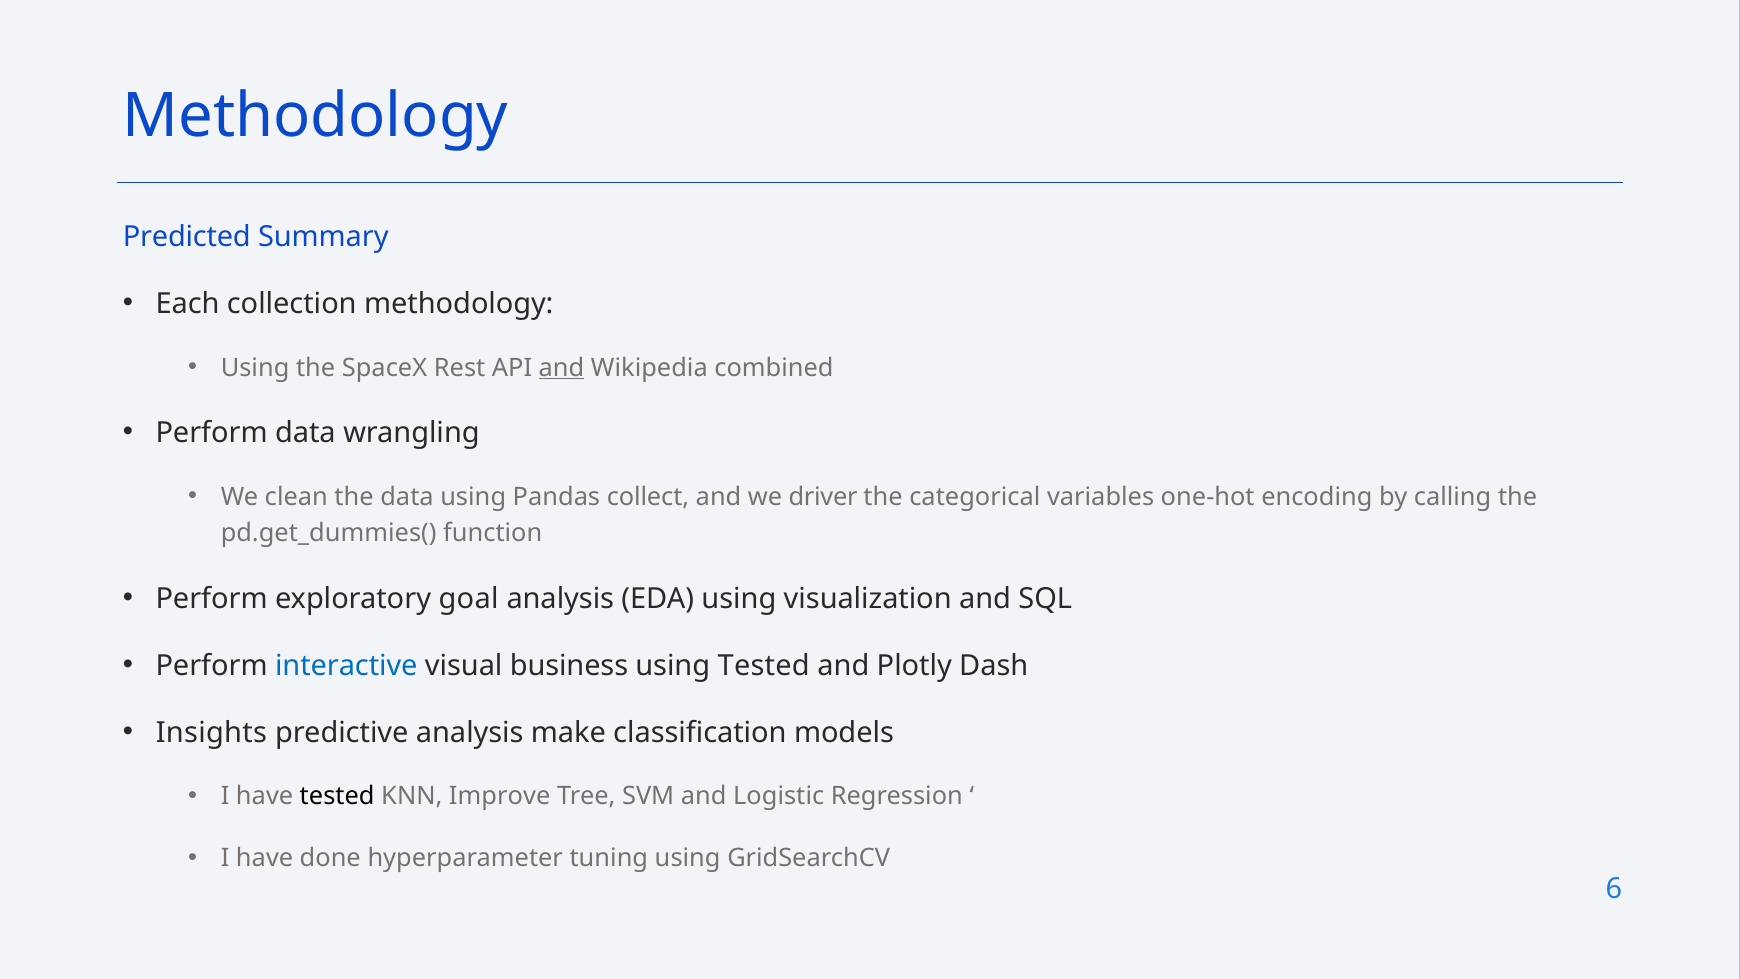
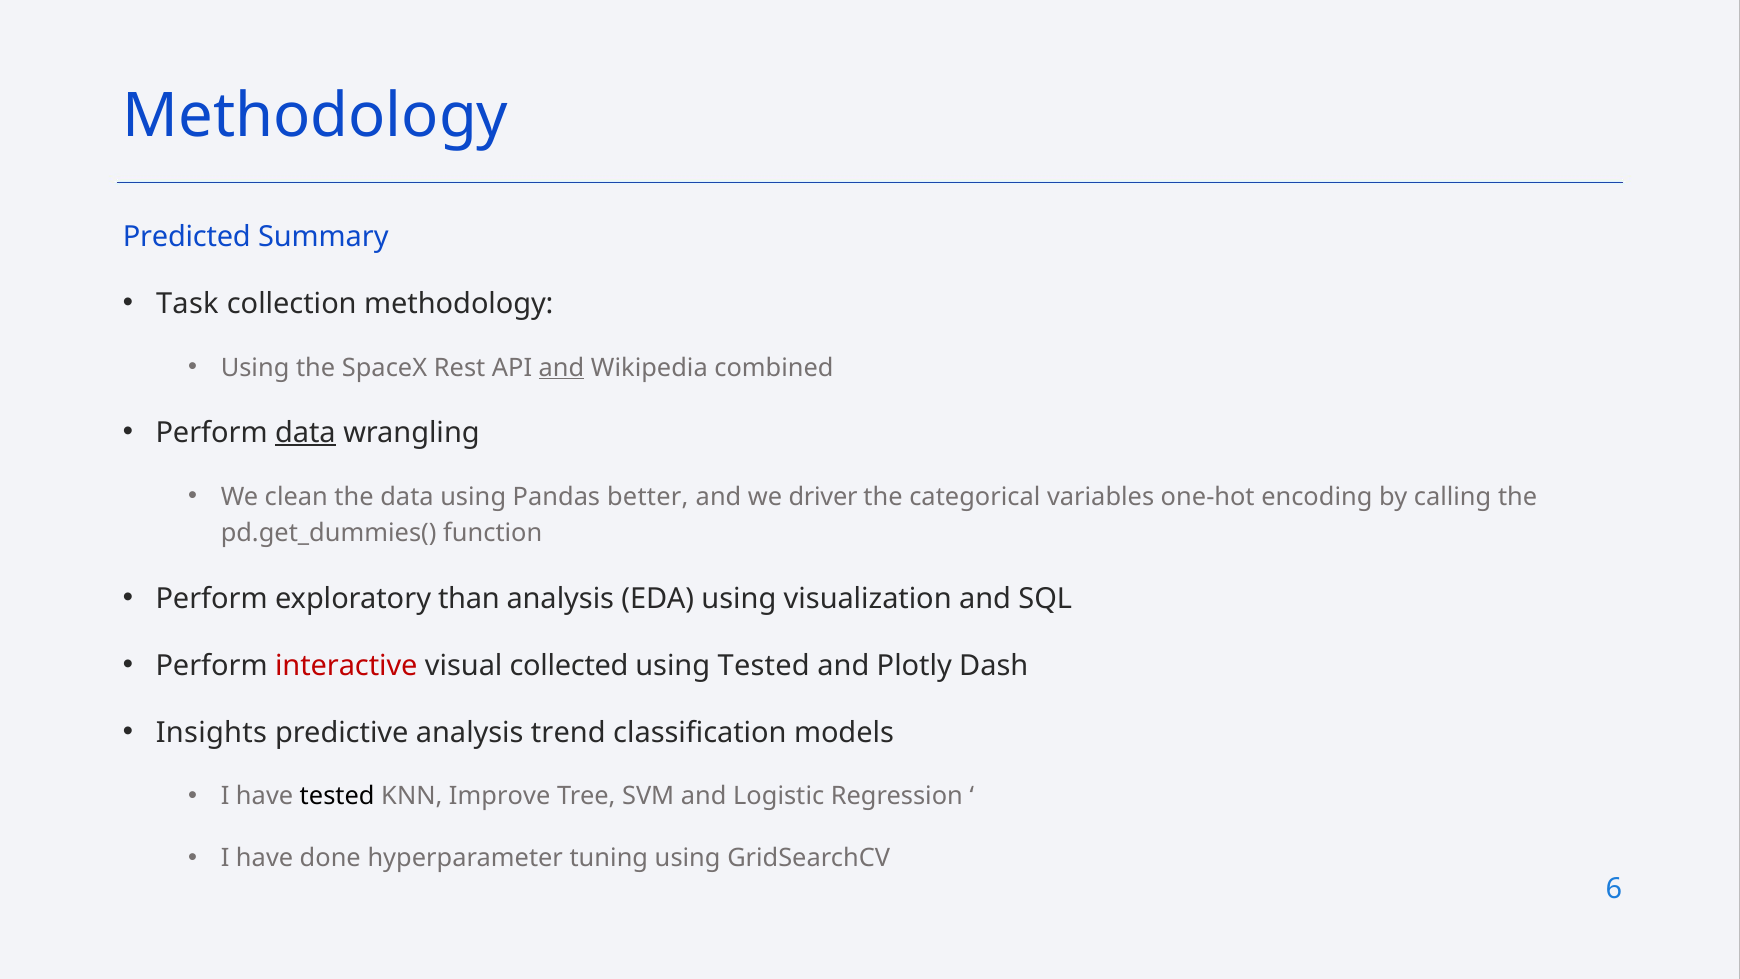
Each: Each -> Task (187, 304)
data underline: none -> present (305, 433)
collect: collect -> better (648, 497)
goal: goal -> than (469, 598)
interactive colour: blue -> red (346, 665)
business: business -> collected (569, 665)
make: make -> trend (568, 732)
